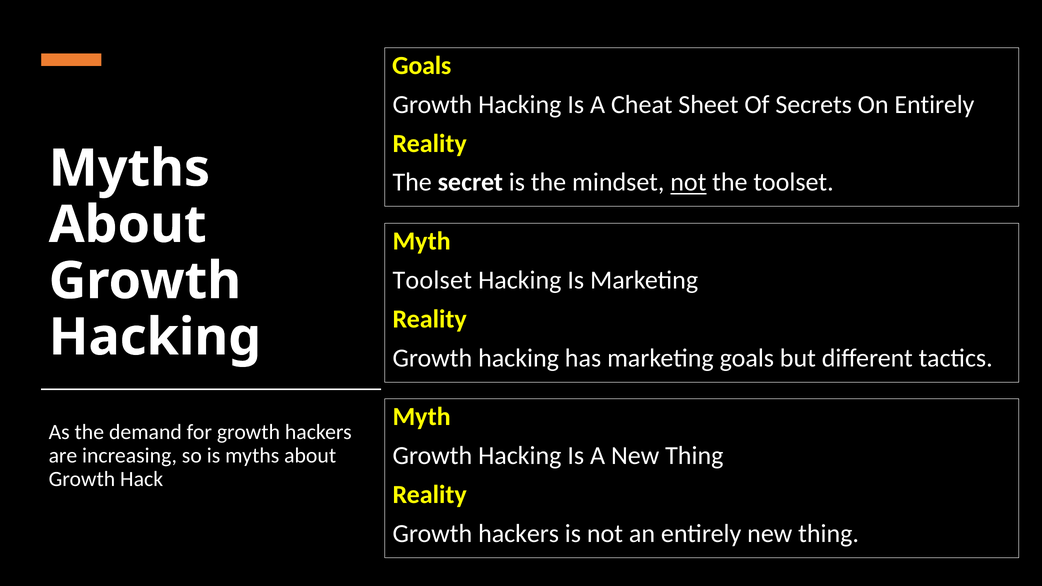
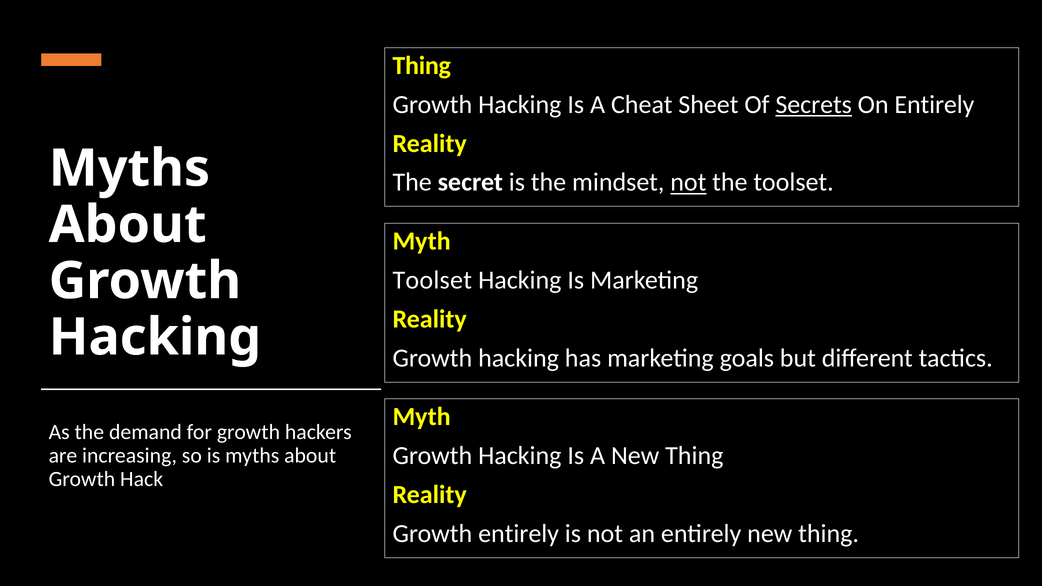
Goals: Goals -> Thing (422, 65)
Secrets underline: none -> present (814, 104)
hackers: hackers -> entirely (519, 534)
